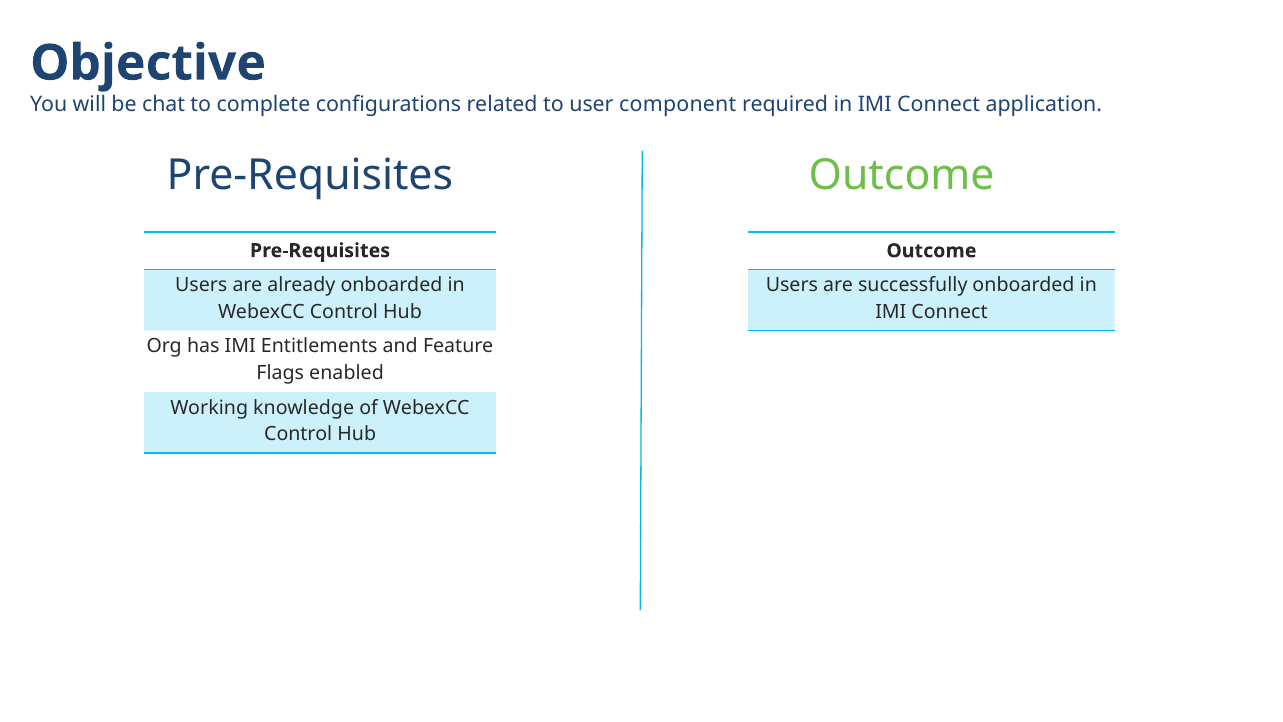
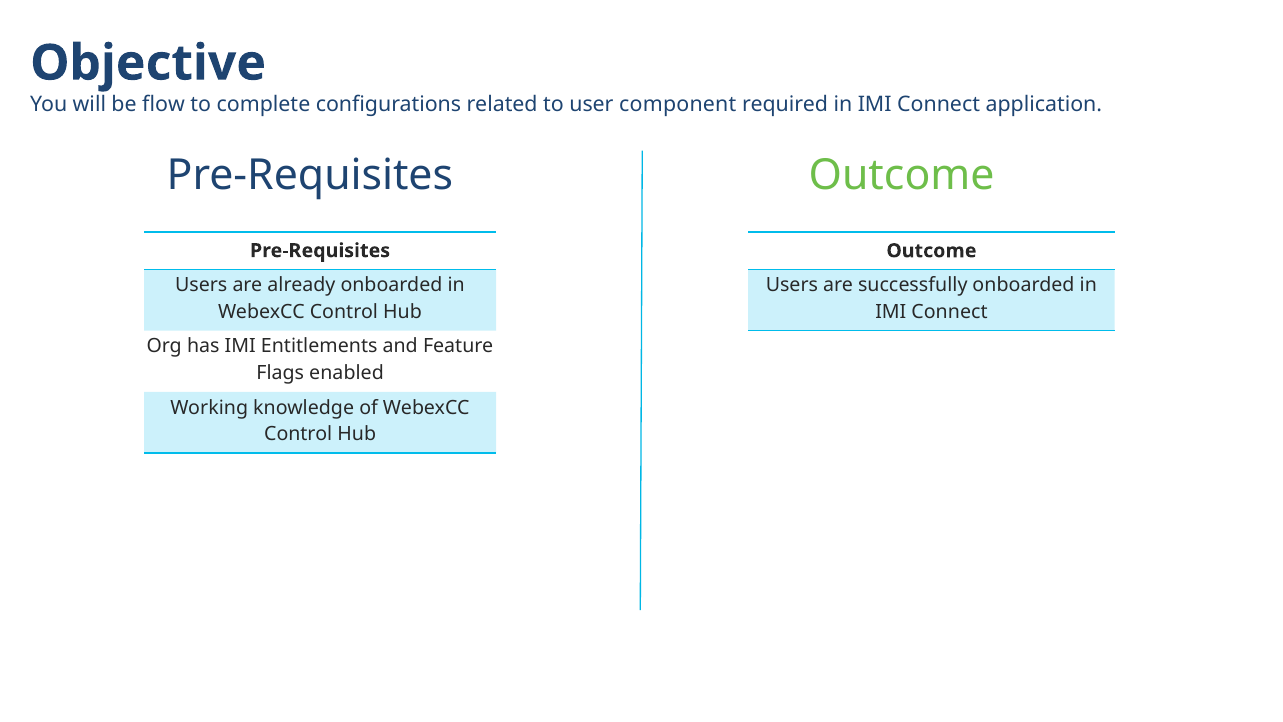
chat: chat -> flow (164, 104)
